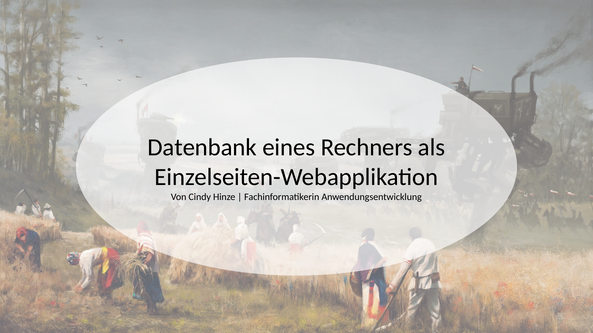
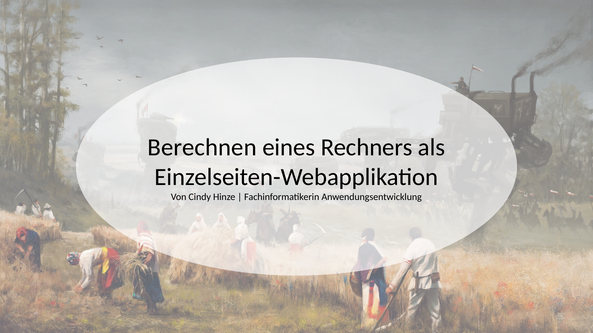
Datenbank: Datenbank -> Berechnen (202, 148)
